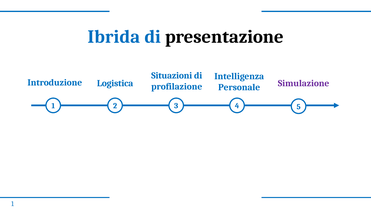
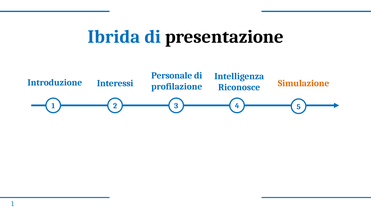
Situazioni: Situazioni -> Personale (172, 75)
Logistica: Logistica -> Interessi (115, 83)
Simulazione colour: purple -> orange (304, 83)
Personale: Personale -> Riconosce (239, 87)
